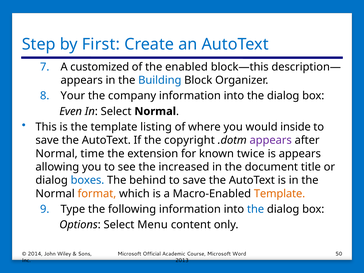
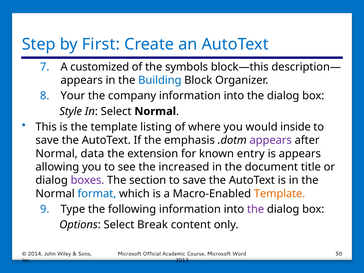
enabled: enabled -> symbols (187, 67)
Even: Even -> Style (71, 111)
copyright: copyright -> emphasis (189, 140)
time: time -> data (92, 154)
twice: twice -> entry (251, 154)
boxes colour: blue -> purple (87, 180)
behind: behind -> section (148, 180)
format colour: orange -> blue (97, 194)
the colour: blue -> purple (256, 209)
Menu: Menu -> Break (153, 225)
